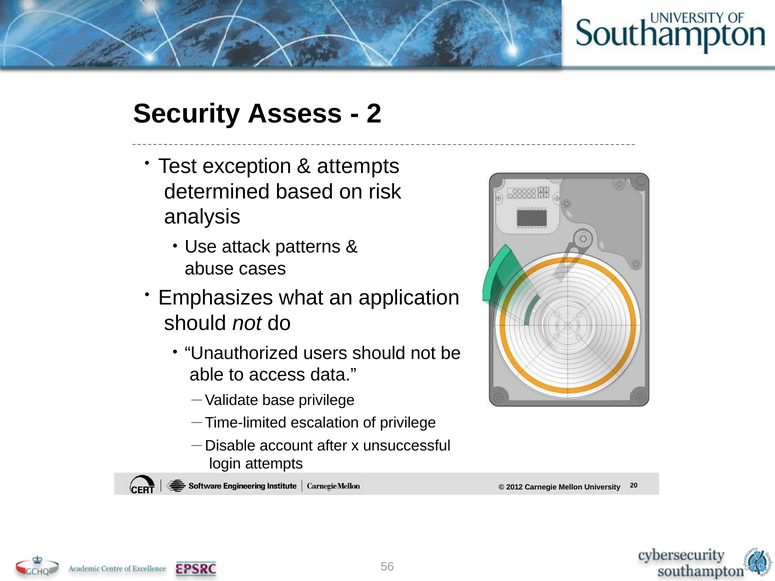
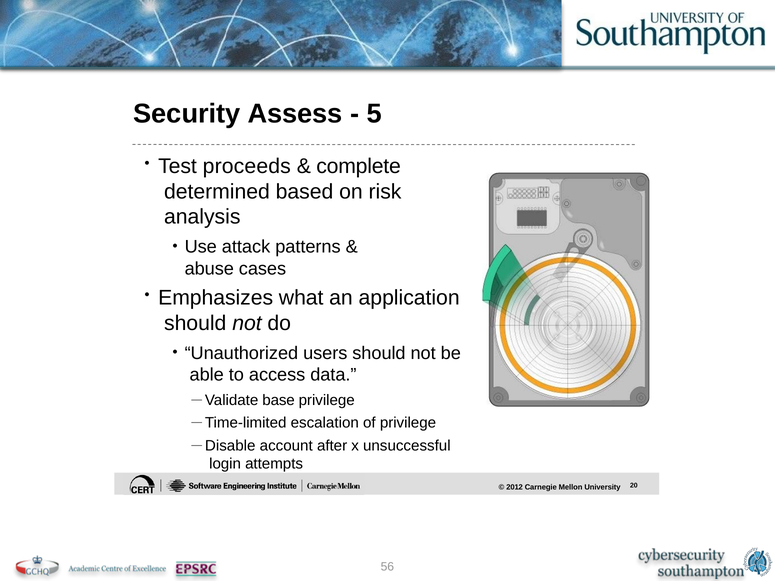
2: 2 -> 5 (374, 114)
exception: exception -> proceeds (247, 166)
attempts: attempts -> complete (359, 166)
